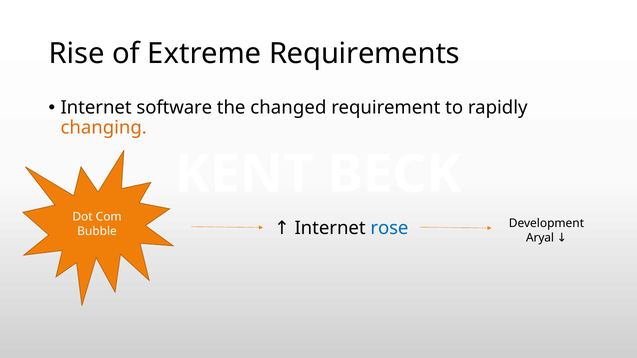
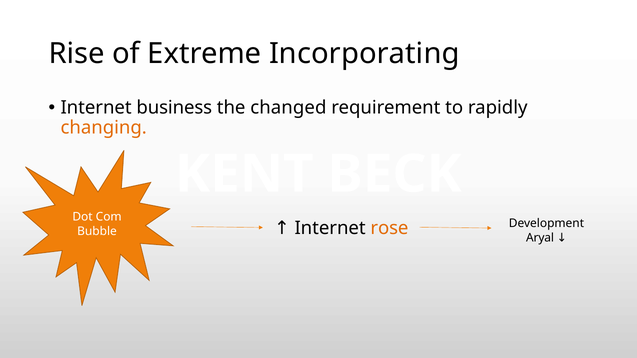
Requirements: Requirements -> Incorporating (364, 54)
software: software -> business (174, 108)
rose colour: blue -> orange (389, 228)
